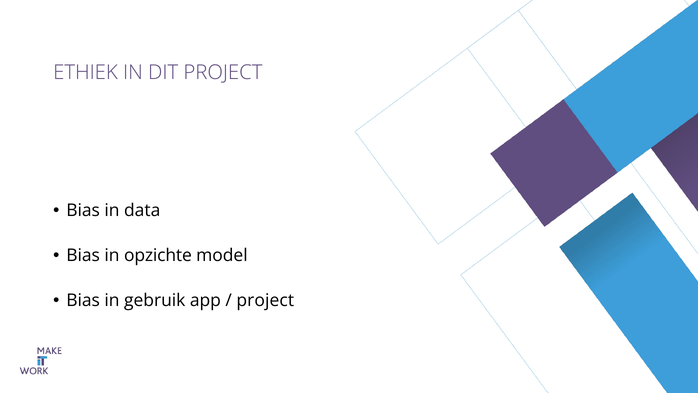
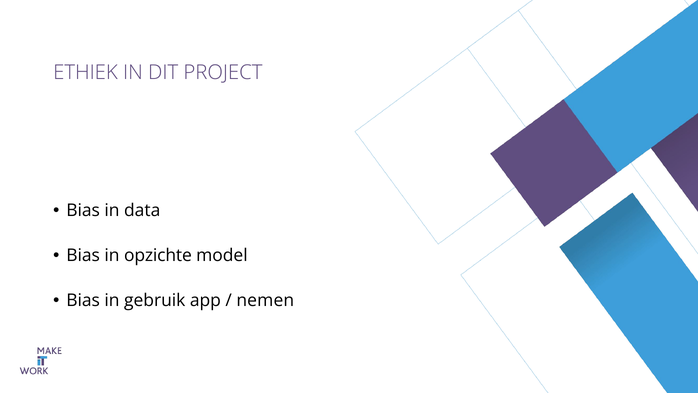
project: project -> nemen (265, 300)
